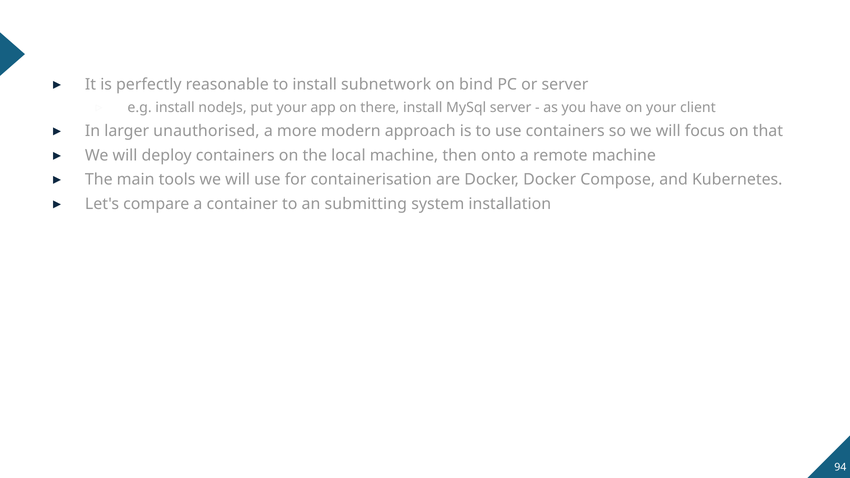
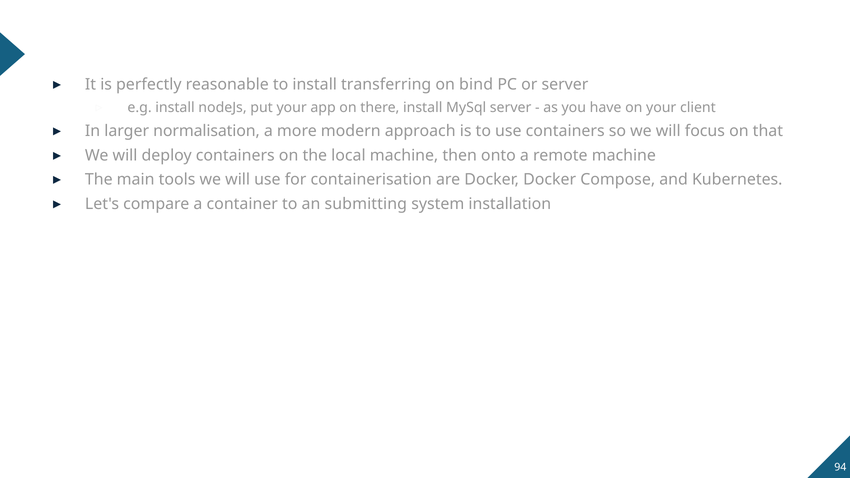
subnetwork: subnetwork -> transferring (386, 84)
unauthorised: unauthorised -> normalisation (207, 131)
